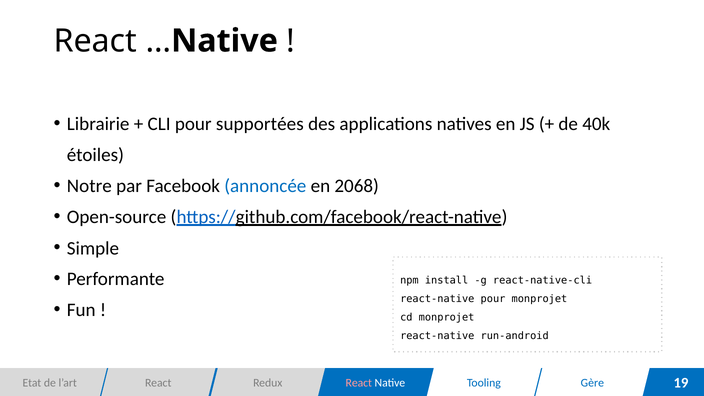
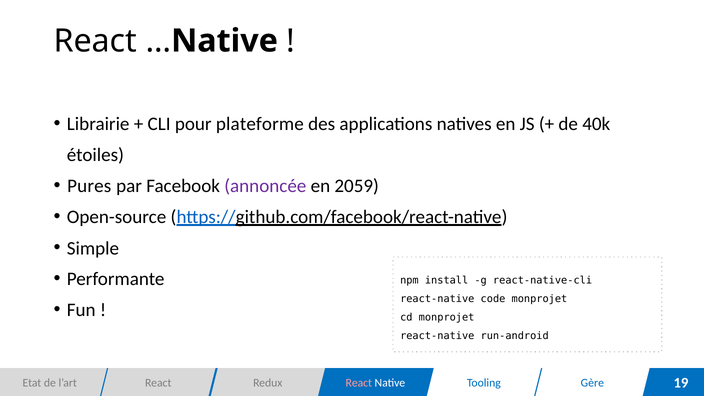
supportées: supportées -> plateforme (260, 124)
Notre: Notre -> Pures (89, 186)
annoncée colour: blue -> purple (265, 186)
2068: 2068 -> 2059 (357, 186)
react-native pour: pour -> code (493, 299)
